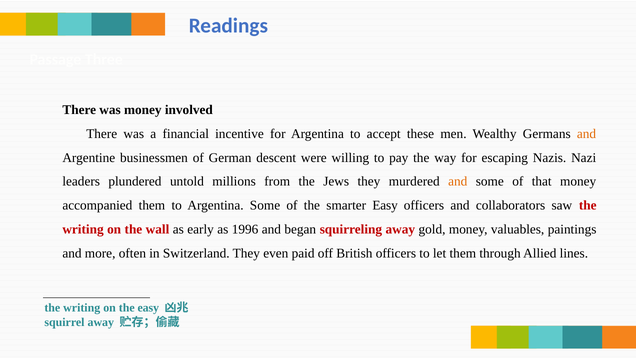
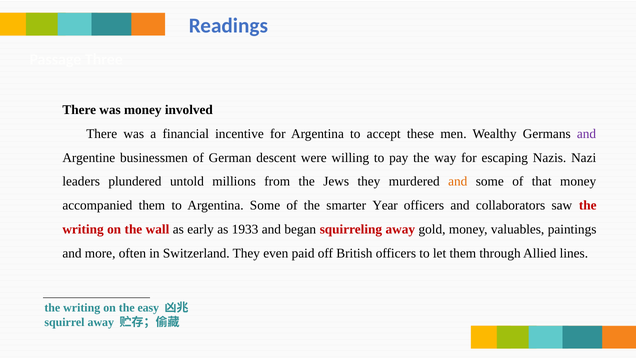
and colour: orange -> purple (587, 134)
smarter Easy: Easy -> Year (385, 205)
1996: 1996 -> 1933 (245, 229)
